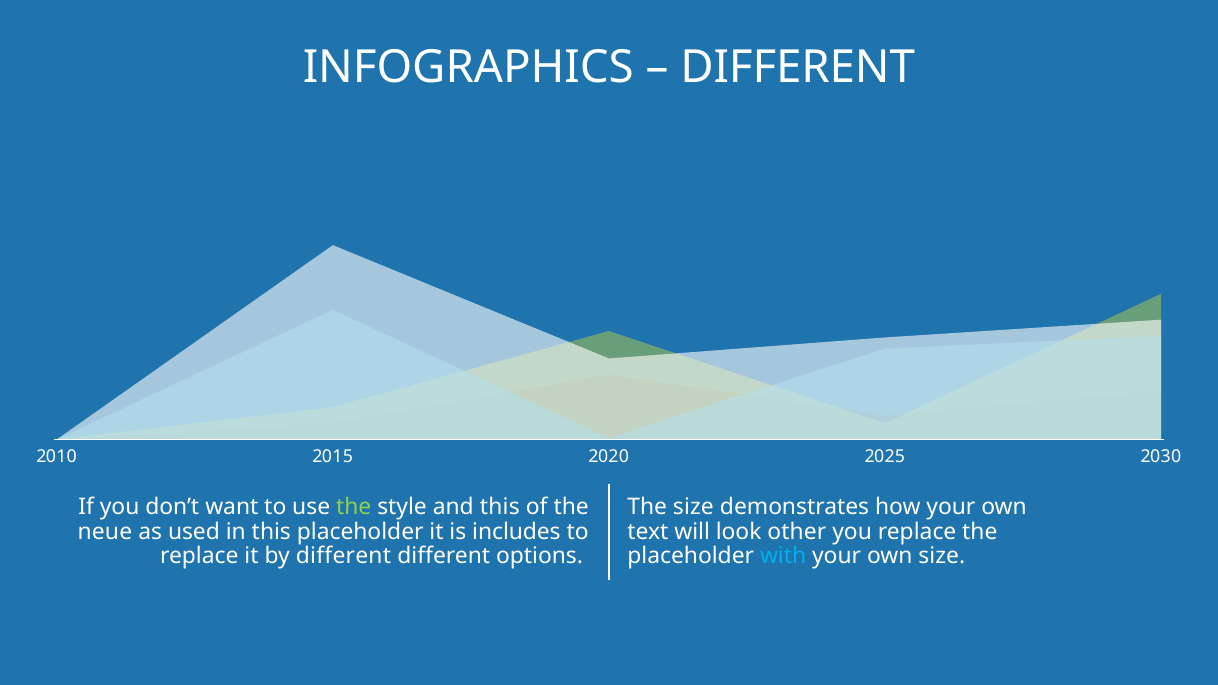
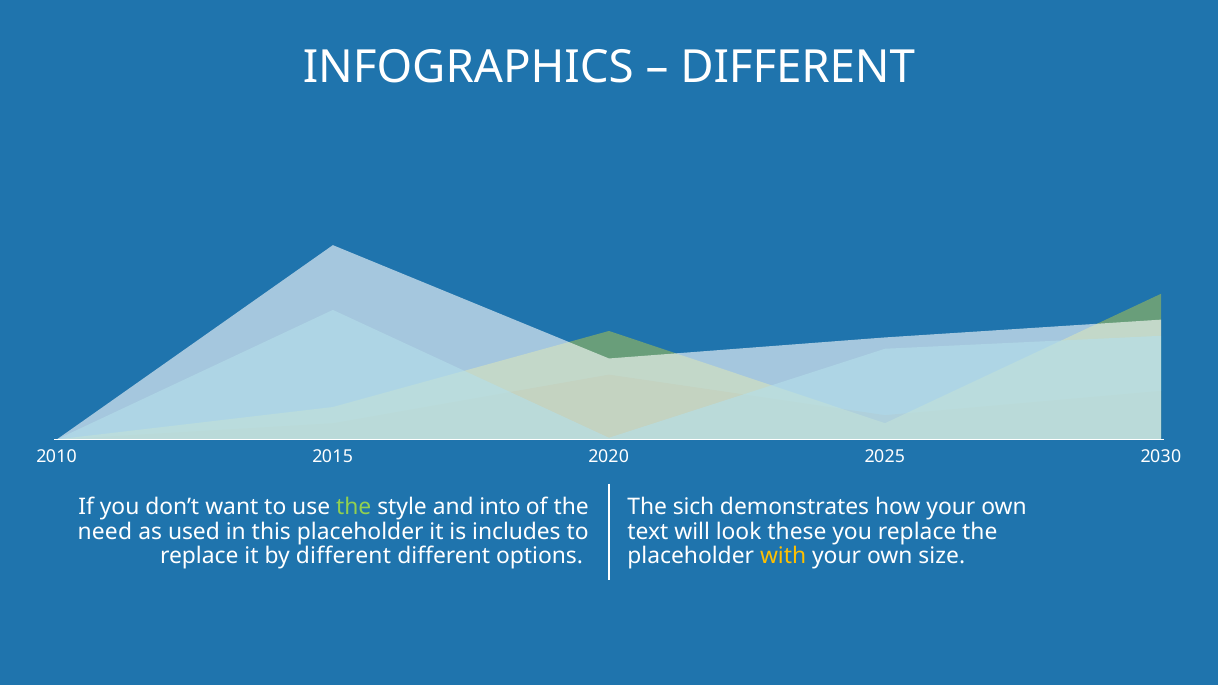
and this: this -> into (500, 507)
The size: size -> sich (694, 507)
neue: neue -> need (105, 532)
other: other -> these (797, 532)
with colour: light blue -> yellow (783, 557)
